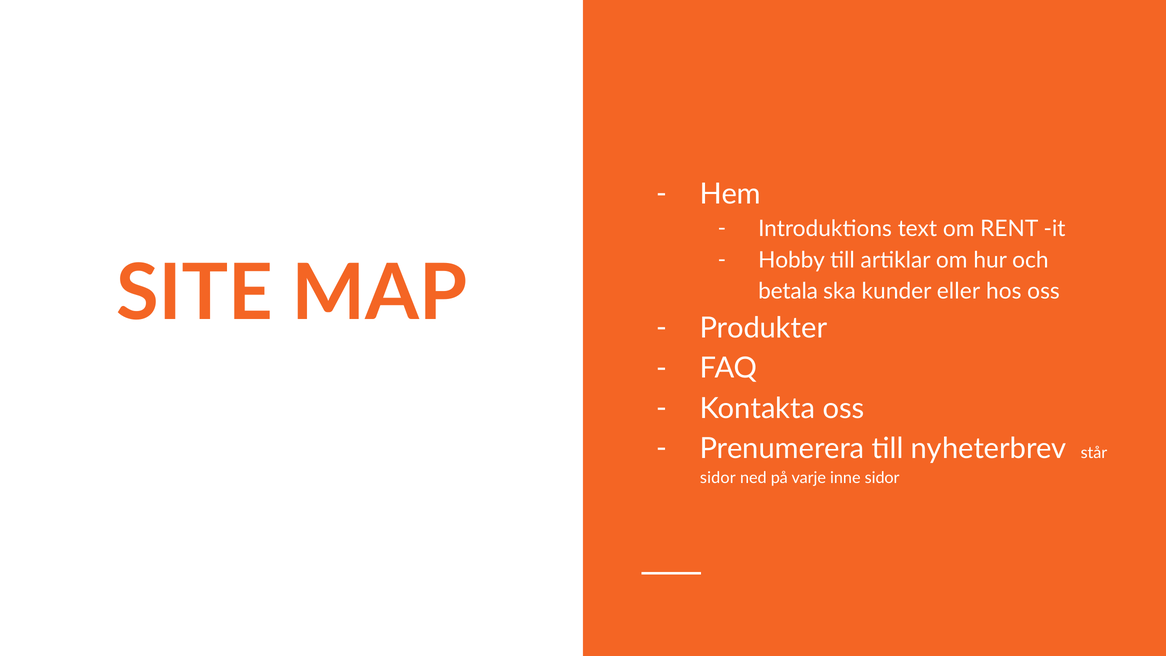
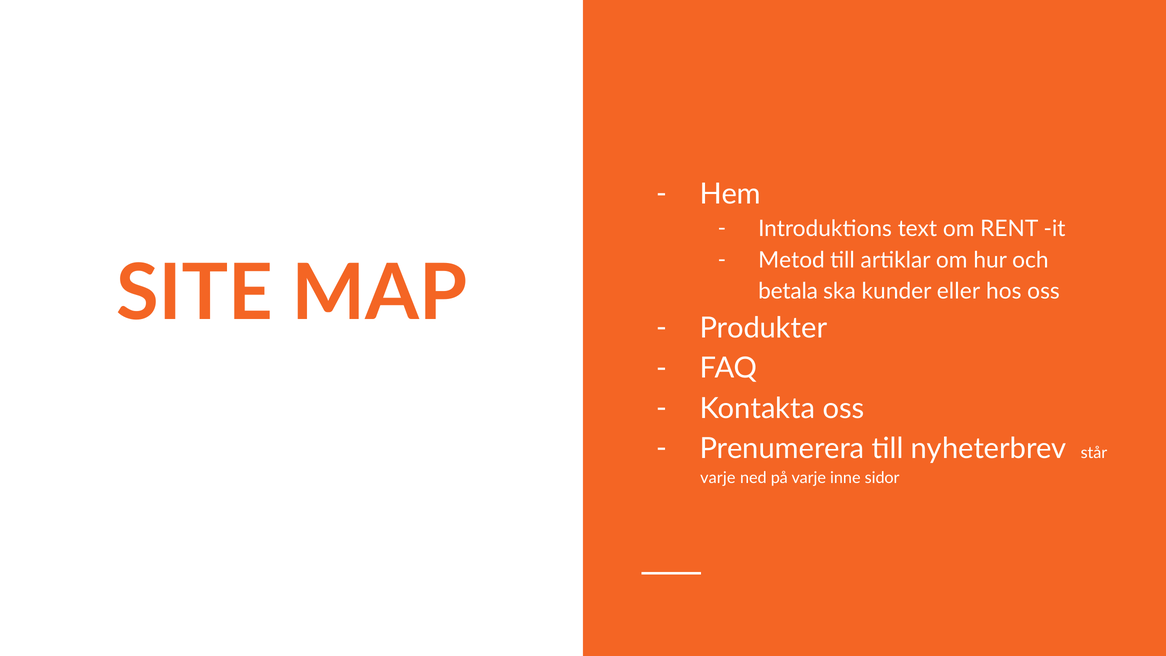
Hobby: Hobby -> Metod (791, 260)
sidor: sidor -> varje (718, 478)
